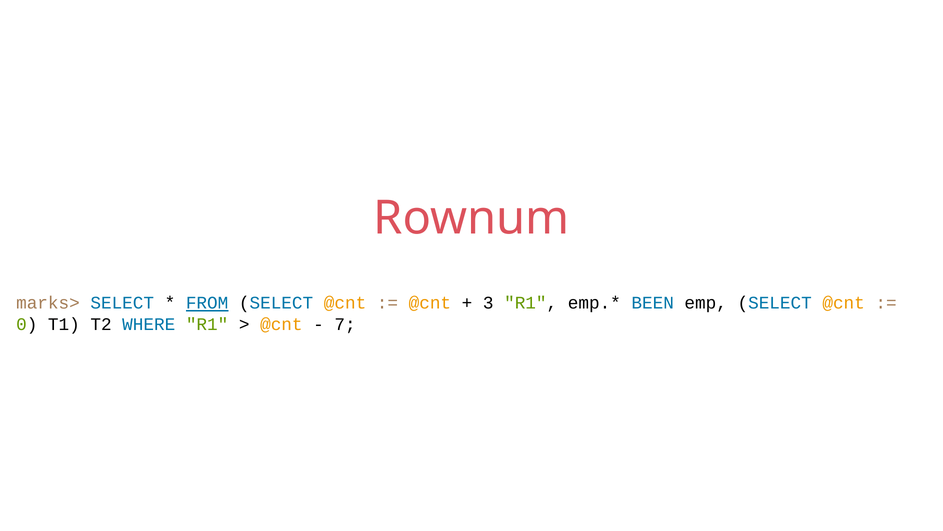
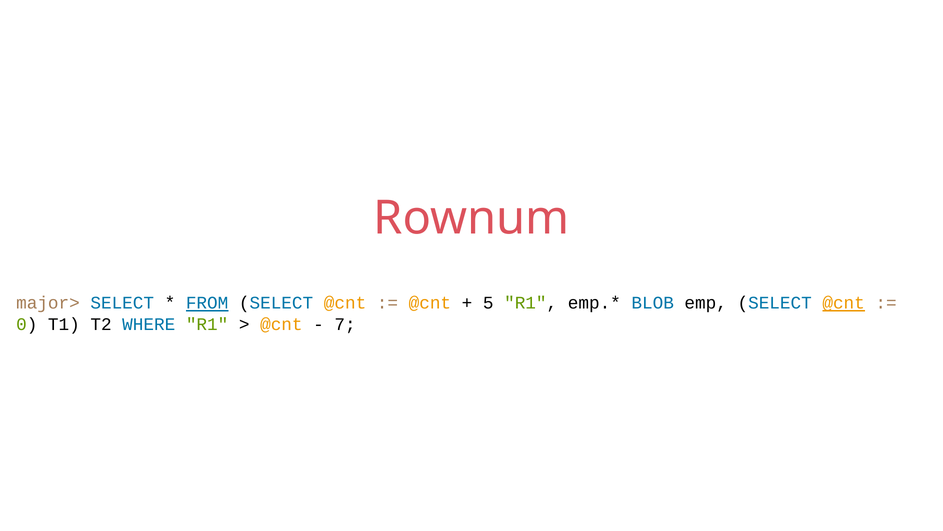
marks>: marks> -> major> (48, 303)
3: 3 -> 5 (488, 303)
BEEN: BEEN -> BLOB (653, 303)
@cnt underline: none -> present (844, 303)
